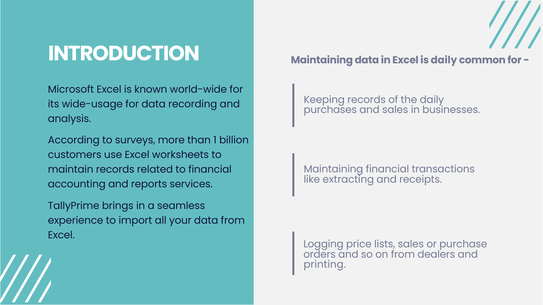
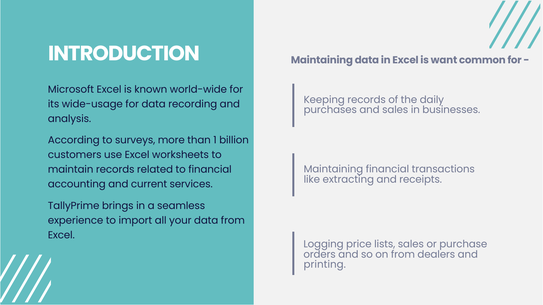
is daily: daily -> want (444, 60)
reports: reports -> current (149, 185)
